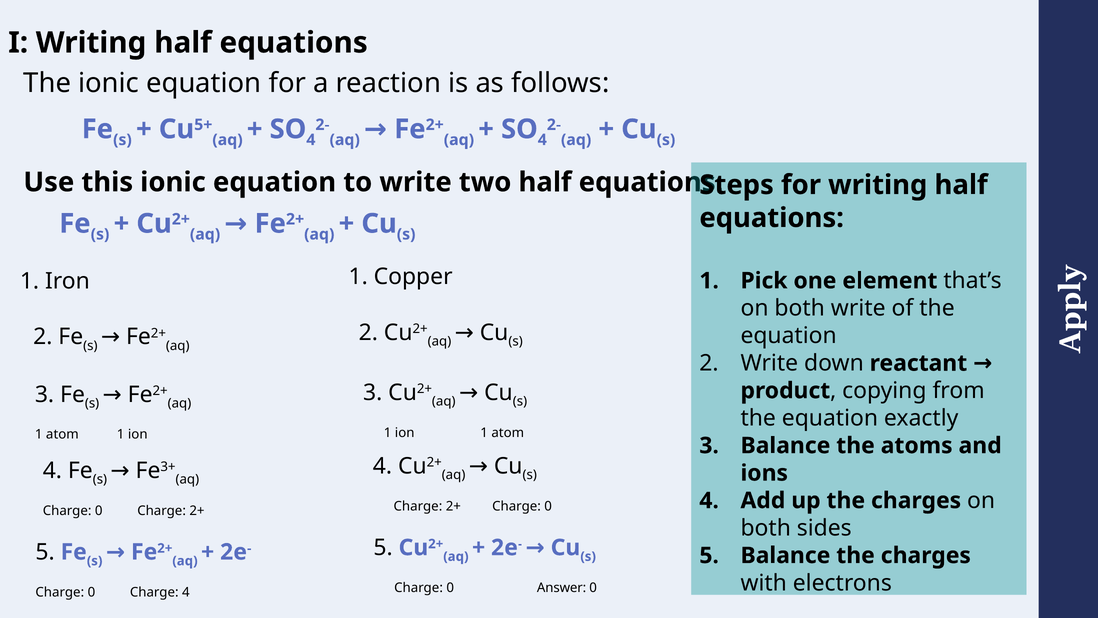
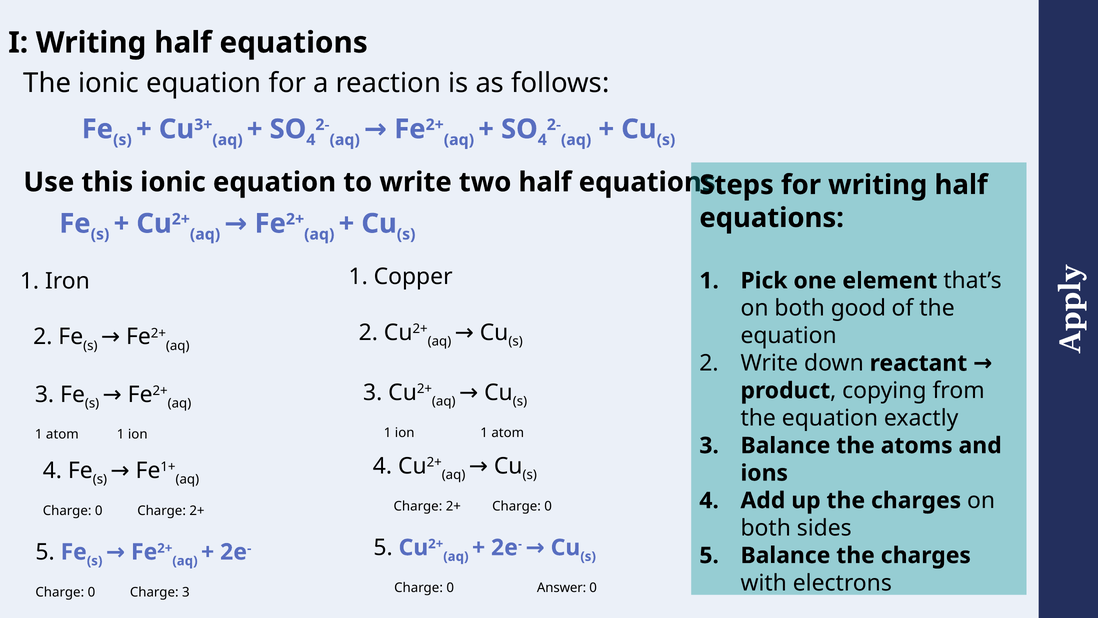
5+: 5+ -> 3+ (203, 125)
both write: write -> good (858, 308)
3+: 3+ -> 1+ (168, 467)
Charge 4: 4 -> 3 (186, 592)
